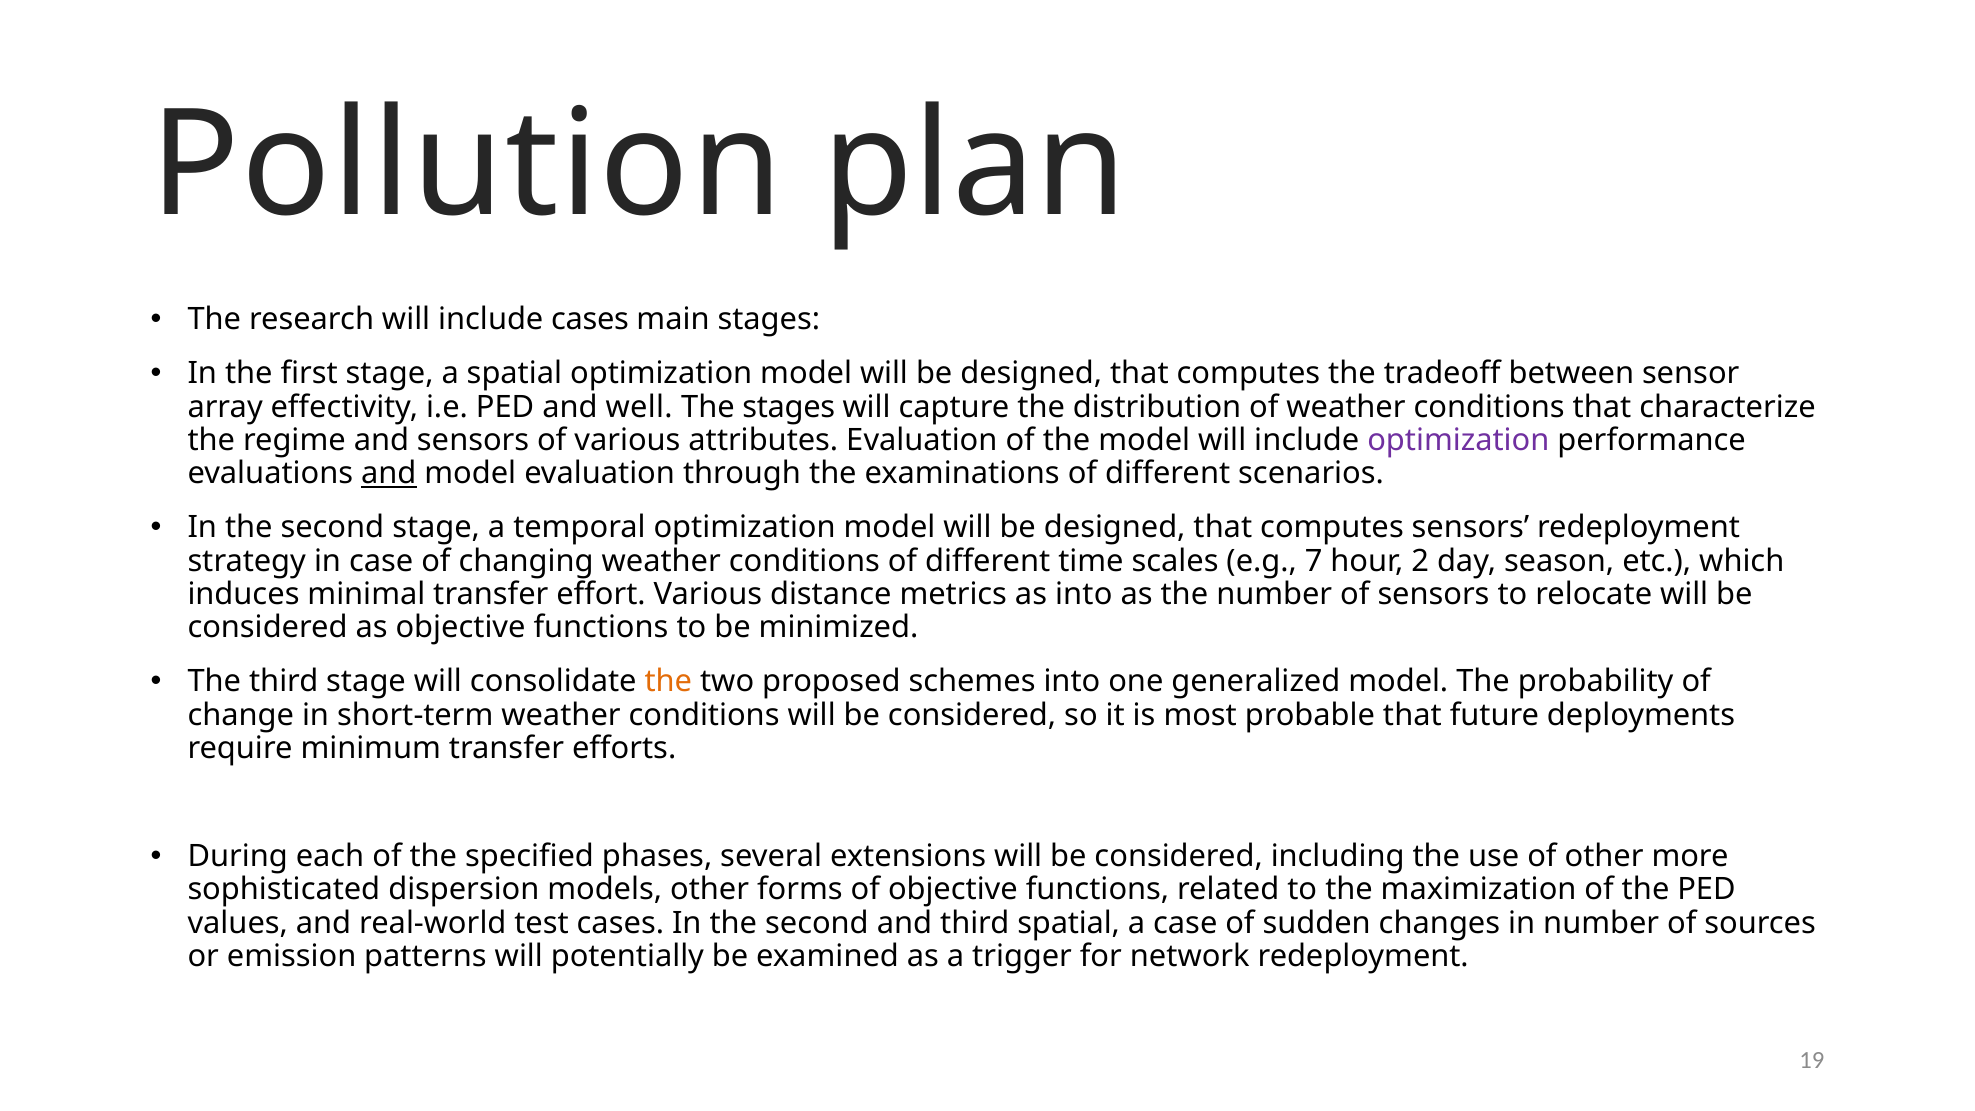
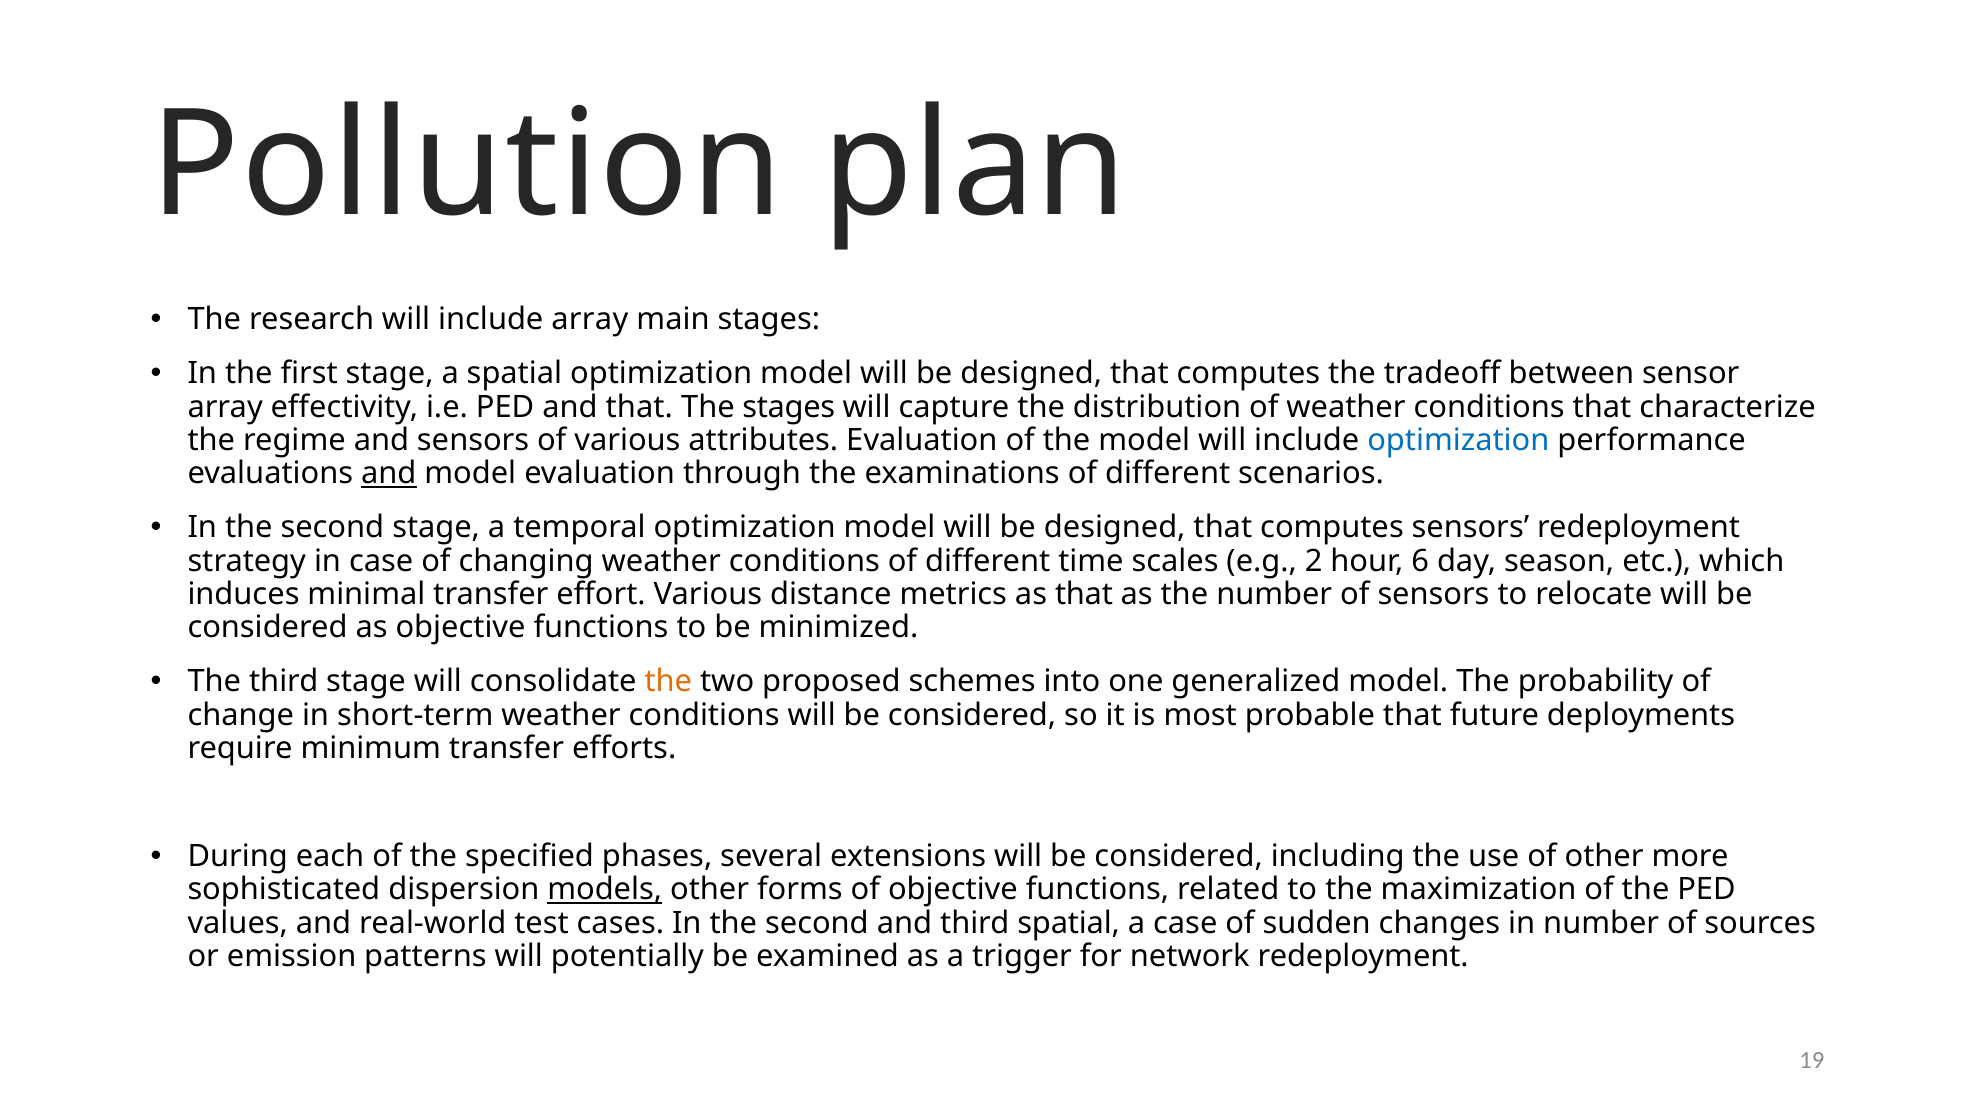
include cases: cases -> array (590, 320)
and well: well -> that (639, 407)
optimization colour: purple -> blue (1458, 440)
7: 7 -> 2 (1314, 561)
2: 2 -> 6 (1420, 561)
as into: into -> that (1084, 594)
models underline: none -> present (605, 889)
